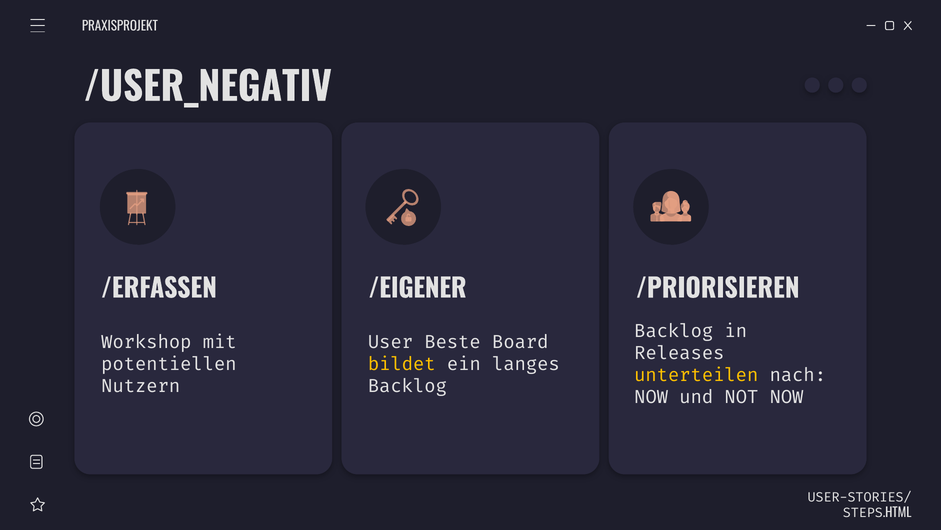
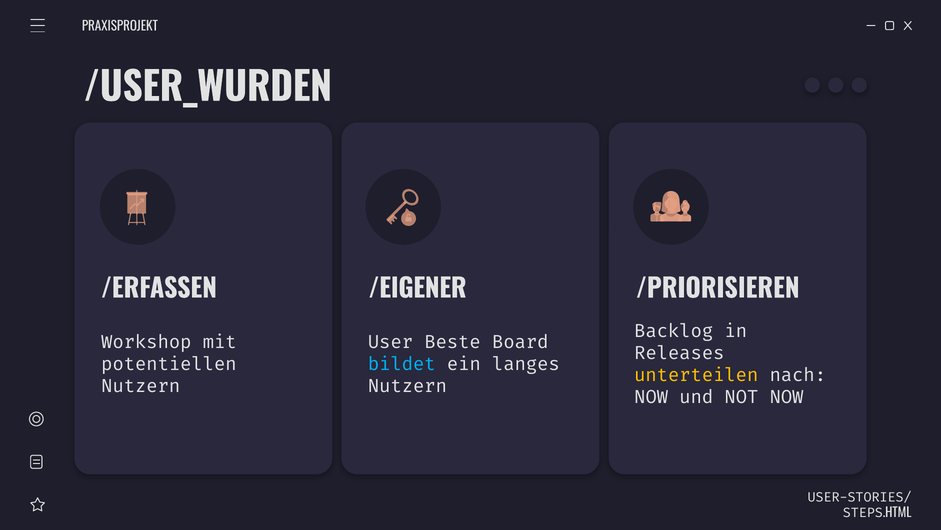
/USER_NEGATIV: /USER_NEGATIV -> /USER_WURDEN (208, 88)
bildet colour: yellow -> light blue (402, 364)
Backlog: Backlog -> Nutzern (407, 386)
